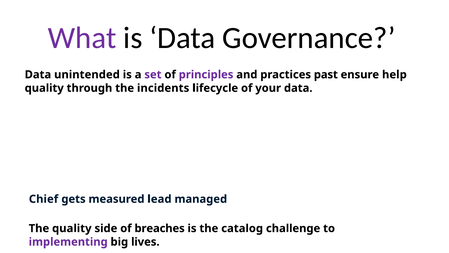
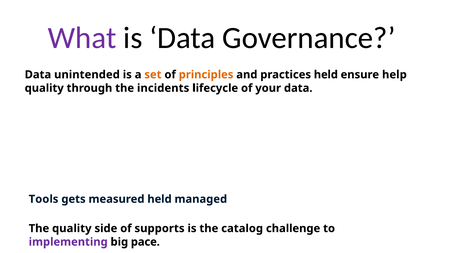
set colour: purple -> orange (153, 74)
principles colour: purple -> orange (206, 74)
practices past: past -> held (326, 74)
Chief: Chief -> Tools (44, 199)
measured lead: lead -> held (160, 199)
breaches: breaches -> supports (160, 228)
lives: lives -> pace (145, 241)
